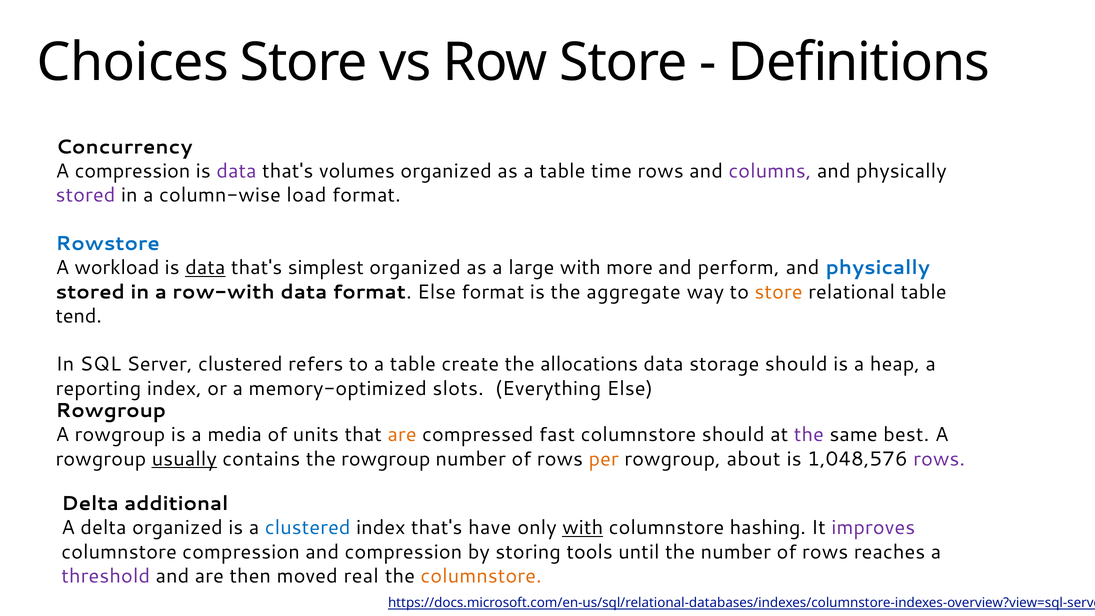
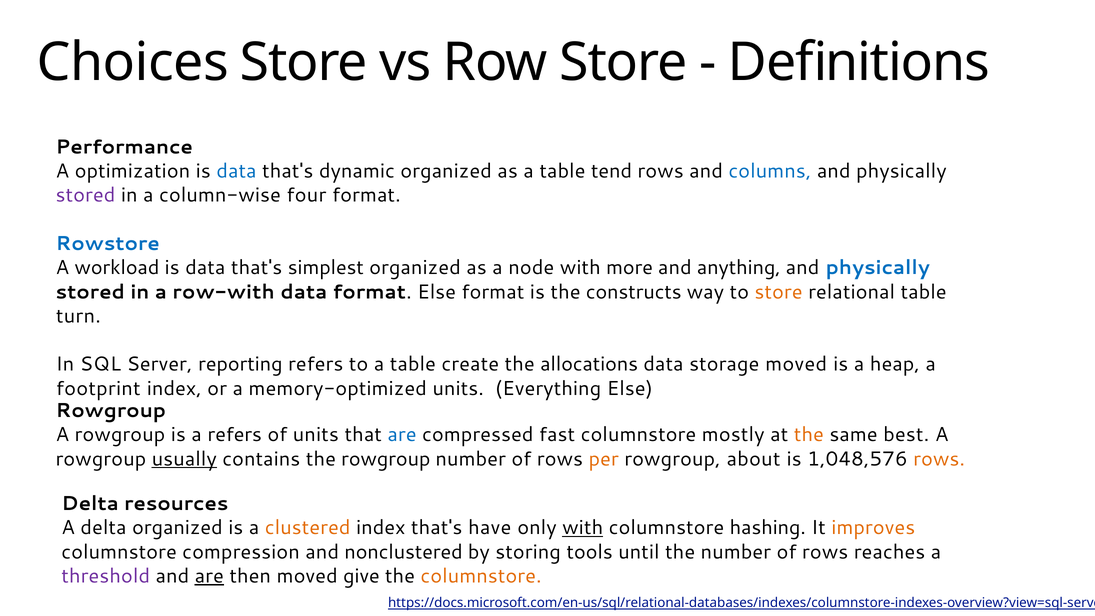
Concurrency: Concurrency -> Performance (124, 147)
A compression: compression -> optimization (132, 171)
data colour: purple -> blue (236, 171)
volumes: volumes -> dynamic (357, 171)
time: time -> tend (612, 171)
columns colour: purple -> blue (770, 171)
load: load -> four (306, 195)
data underline: present -> none (205, 268)
large: large -> node (531, 268)
perform: perform -> anything (739, 268)
aggregate: aggregate -> constructs (634, 292)
tend: tend -> turn (78, 316)
Server clustered: clustered -> reporting (240, 364)
storage should: should -> moved (796, 364)
reporting: reporting -> footprint (98, 388)
memory-optimized slots: slots -> units (458, 388)
a media: media -> refers (235, 435)
are colour: orange -> blue (402, 435)
columnstore should: should -> mostly (733, 435)
the colour: purple -> orange (809, 435)
rows colour: purple -> orange (939, 459)
additional: additional -> resources (176, 503)
clustered colour: blue -> orange (308, 528)
improves colour: purple -> orange (873, 528)
and compression: compression -> nonclustered (404, 552)
are underline: none -> present (209, 576)
real: real -> give (361, 576)
